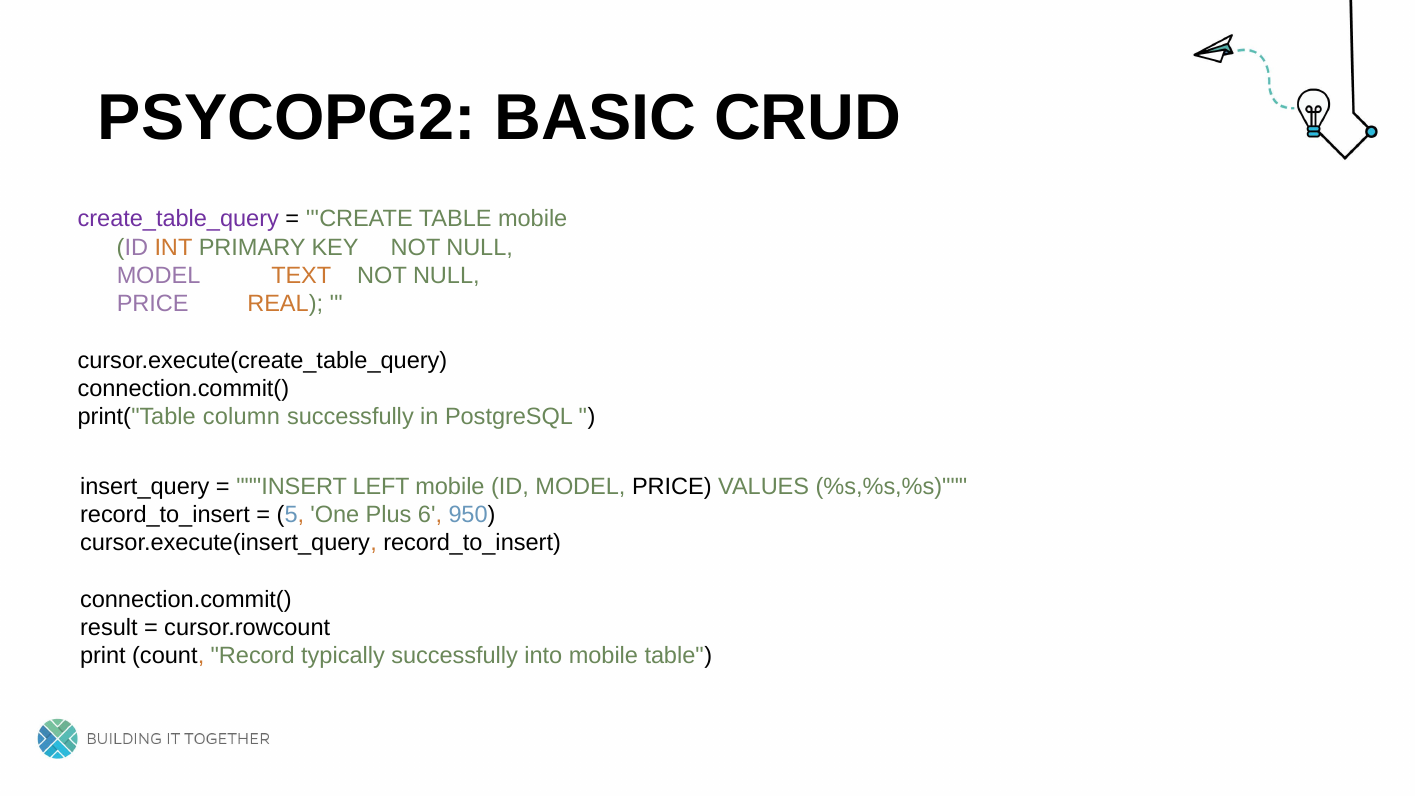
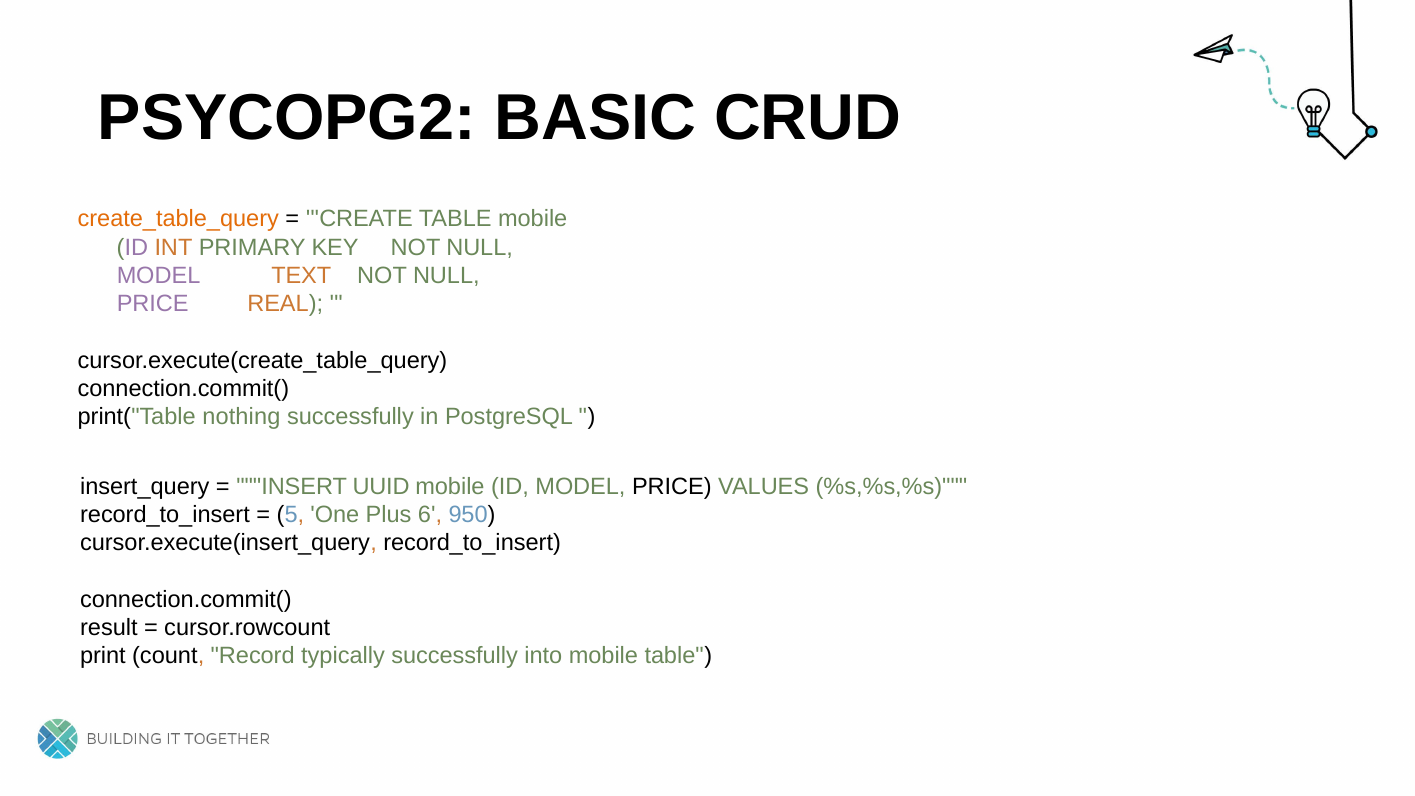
create_table_query colour: purple -> orange (178, 219)
column: column -> nothing (241, 417)
LEFT: LEFT -> UUID (381, 486)
